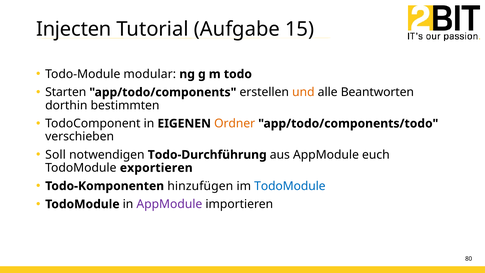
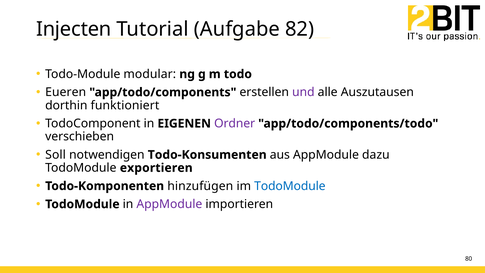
15: 15 -> 82 (300, 29)
Starten: Starten -> Eueren (66, 92)
und colour: orange -> purple (303, 92)
Beantworten: Beantworten -> Auszutausen (377, 92)
bestimmten: bestimmten -> funktioniert (125, 105)
Ordner colour: orange -> purple (235, 123)
Todo-Durchführung: Todo-Durchführung -> Todo-Konsumenten (207, 155)
euch: euch -> dazu (376, 155)
